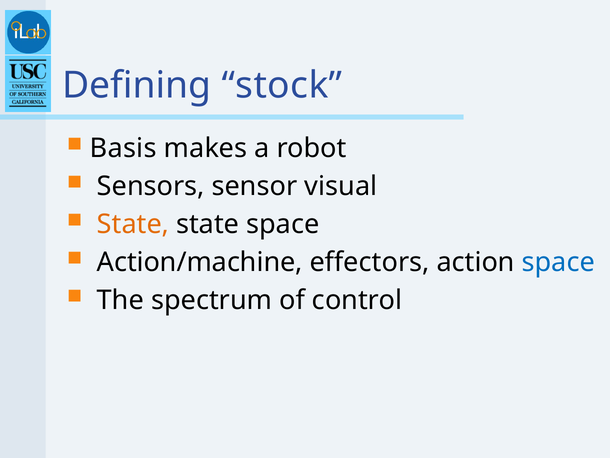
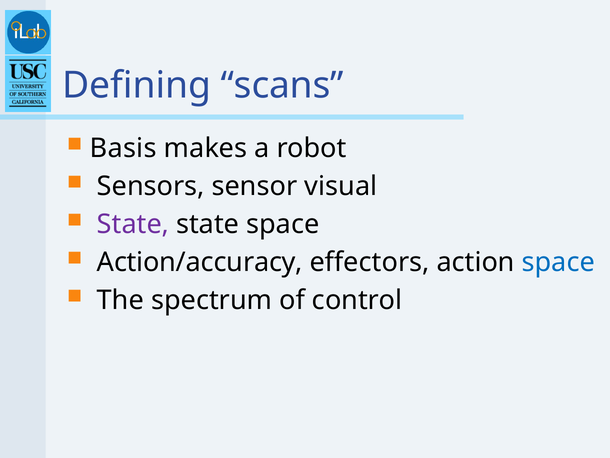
stock: stock -> scans (282, 86)
State colour: orange -> purple (133, 224)
Action/machine: Action/machine -> Action/accuracy (200, 262)
